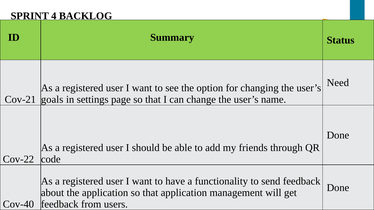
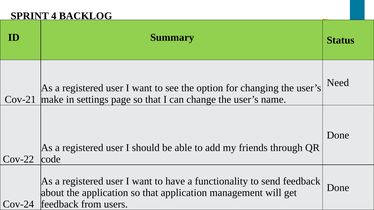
goals: goals -> make (52, 100)
Cov-40: Cov-40 -> Cov-24 (18, 205)
